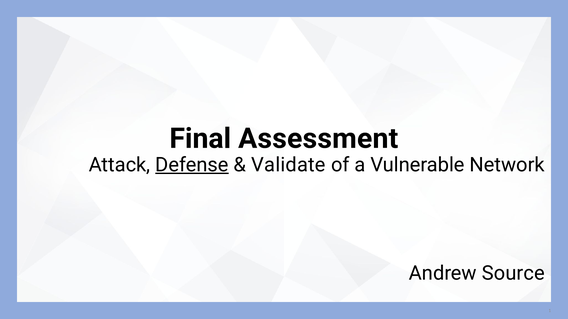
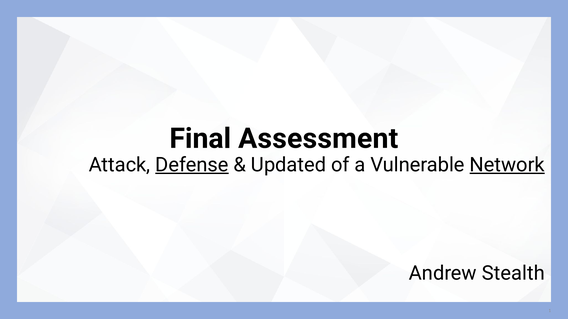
Validate: Validate -> Updated (289, 165)
Network underline: none -> present (507, 165)
Source: Source -> Stealth (513, 274)
